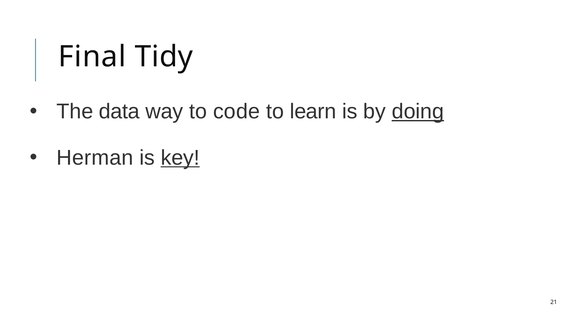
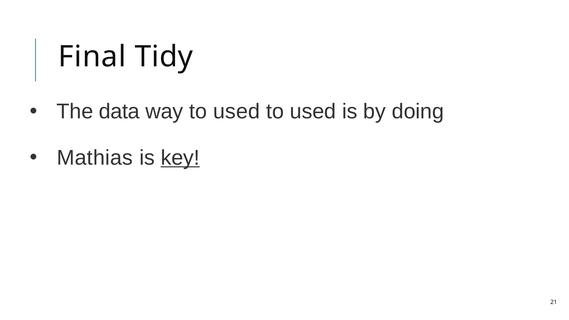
way to code: code -> used (236, 112)
learn: learn -> used (313, 112)
doing underline: present -> none (418, 112)
Herman: Herman -> Mathias (95, 158)
